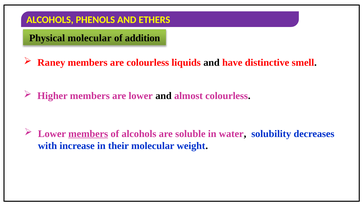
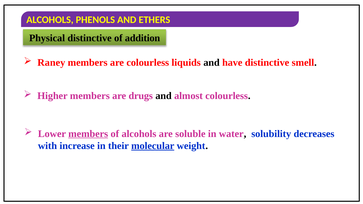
Physical molecular: molecular -> distinctive (90, 38)
are lower: lower -> drugs (141, 96)
molecular underline: none -> present (153, 146)
